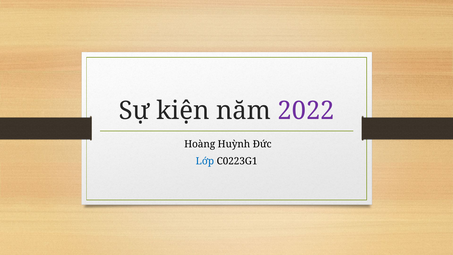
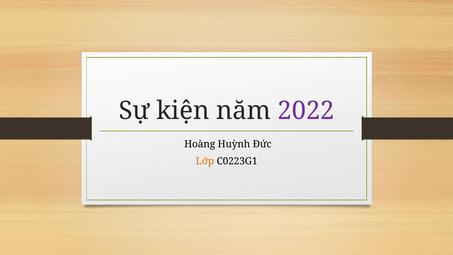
Lớp colour: blue -> orange (205, 161)
